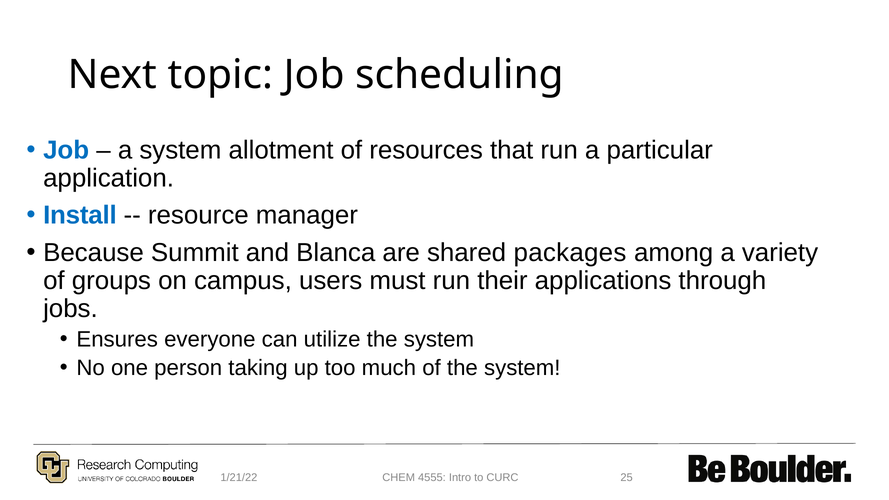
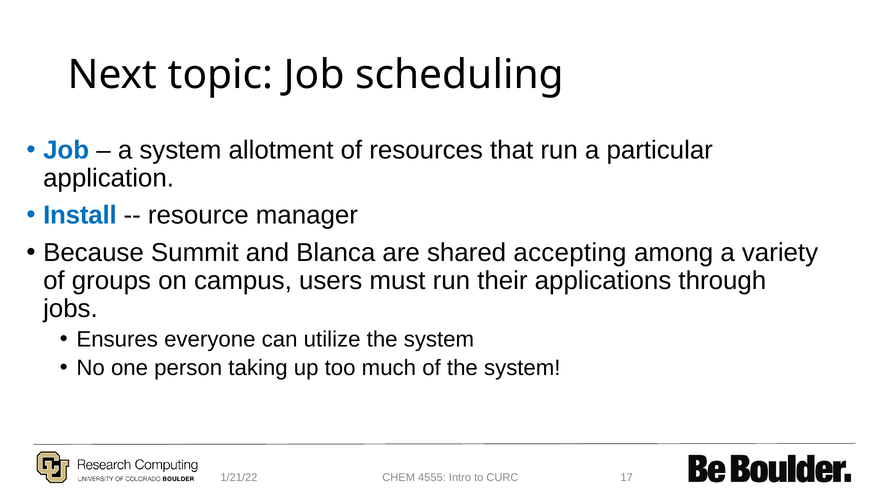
packages: packages -> accepting (570, 253)
25: 25 -> 17 (627, 478)
